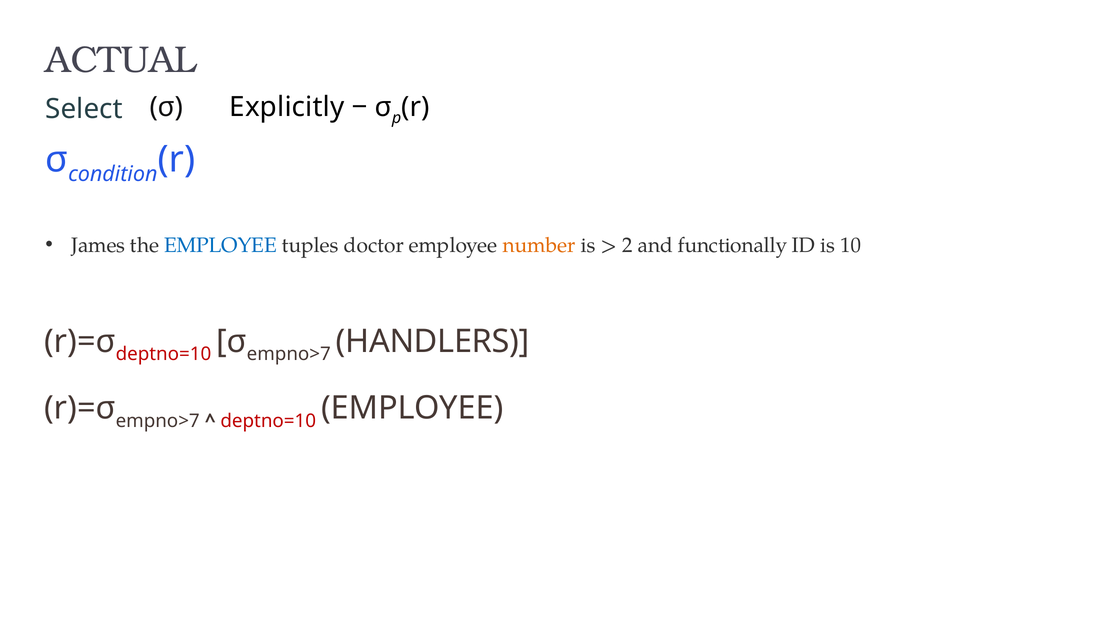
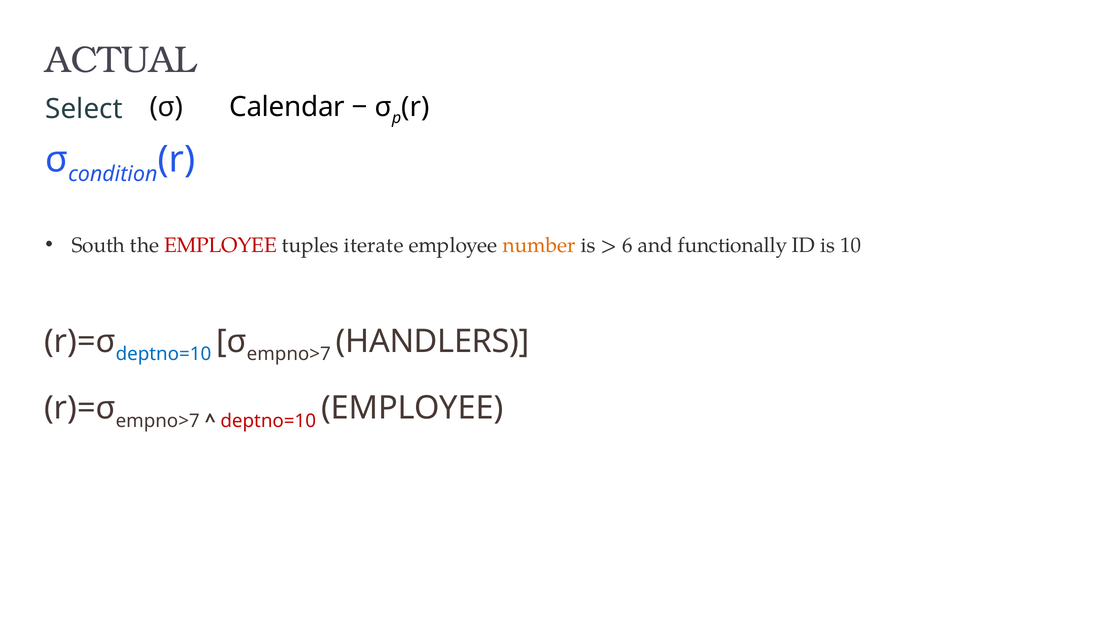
Explicitly: Explicitly -> Calendar (287, 107)
James: James -> South (98, 245)
EMPLOYEE colour: blue -> red (221, 245)
doctor: doctor -> iterate (374, 245)
2: 2 -> 6 (627, 245)
deptno=10 colour: red -> blue (163, 354)
